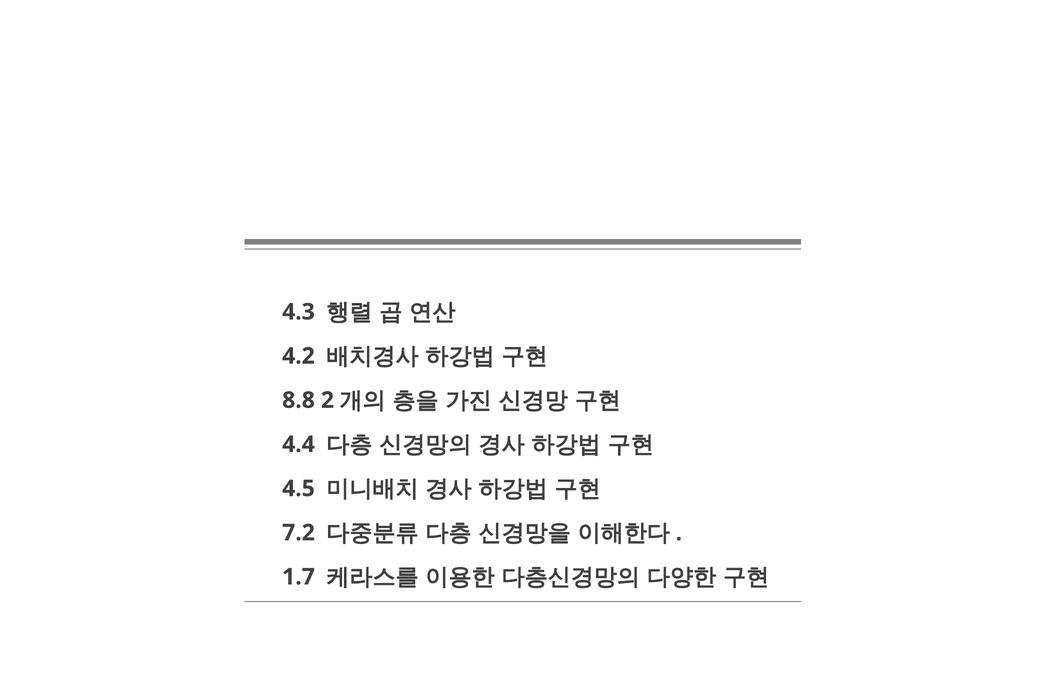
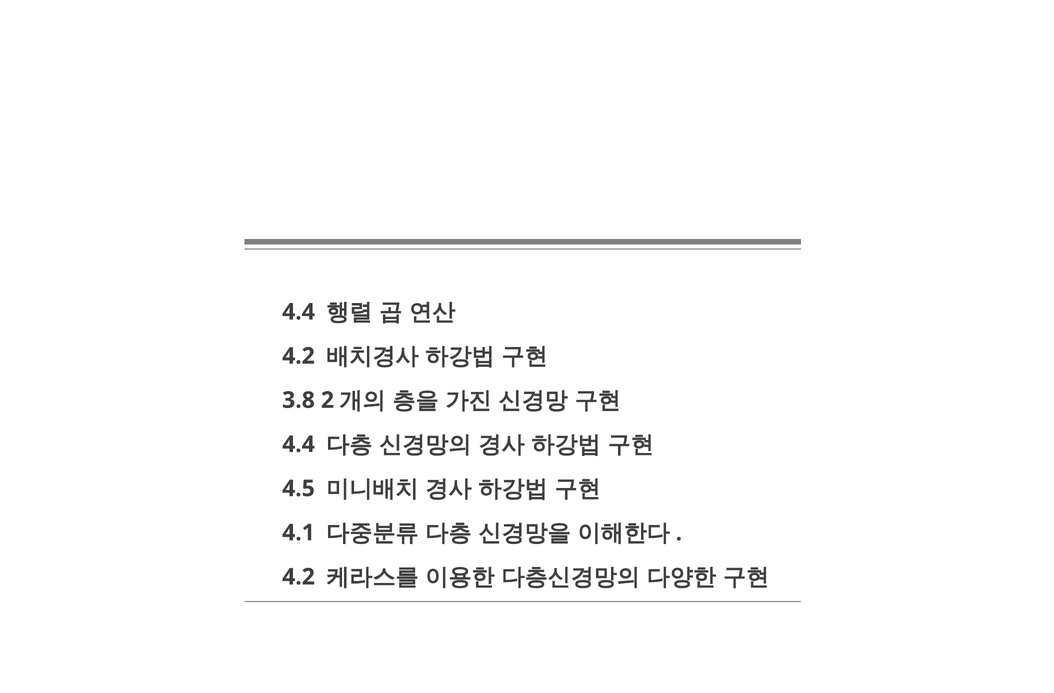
4.3: 4.3 -> 4.4 (299, 312)
8.8: 8.8 -> 3.8 (299, 400)
7.2: 7.2 -> 4.1 (299, 532)
1.7: 1.7 -> 4.2 (299, 576)
